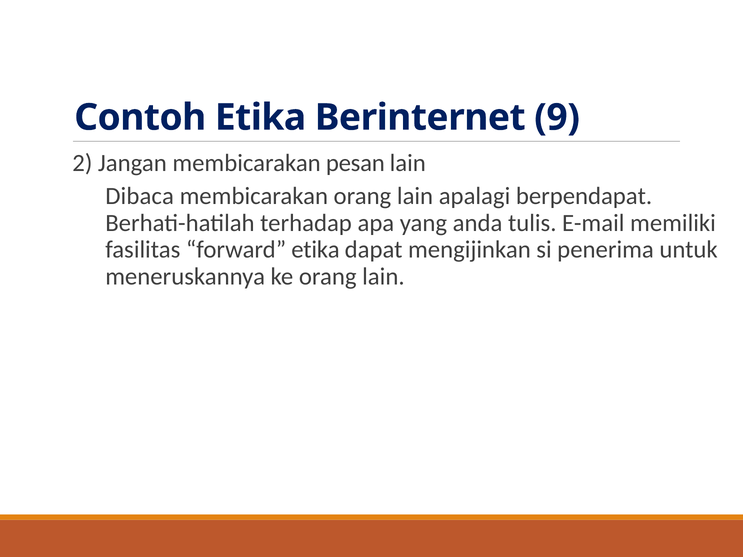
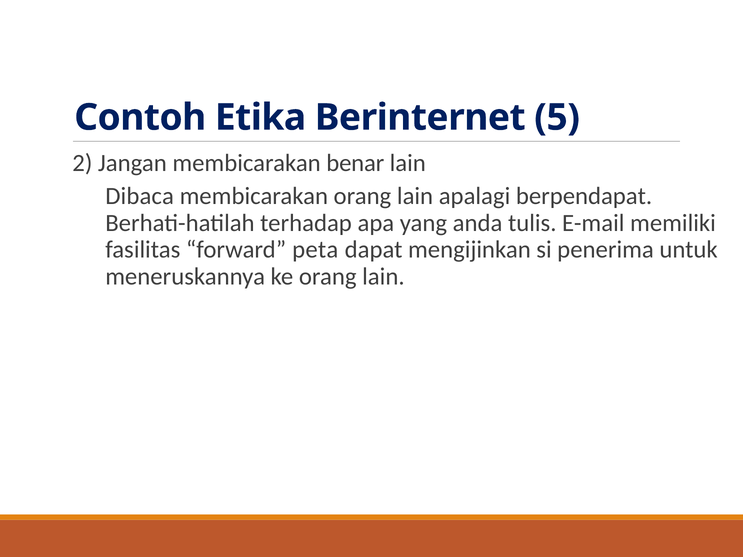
9: 9 -> 5 (557, 118)
pesan: pesan -> benar (355, 163)
forward etika: etika -> peta (315, 250)
